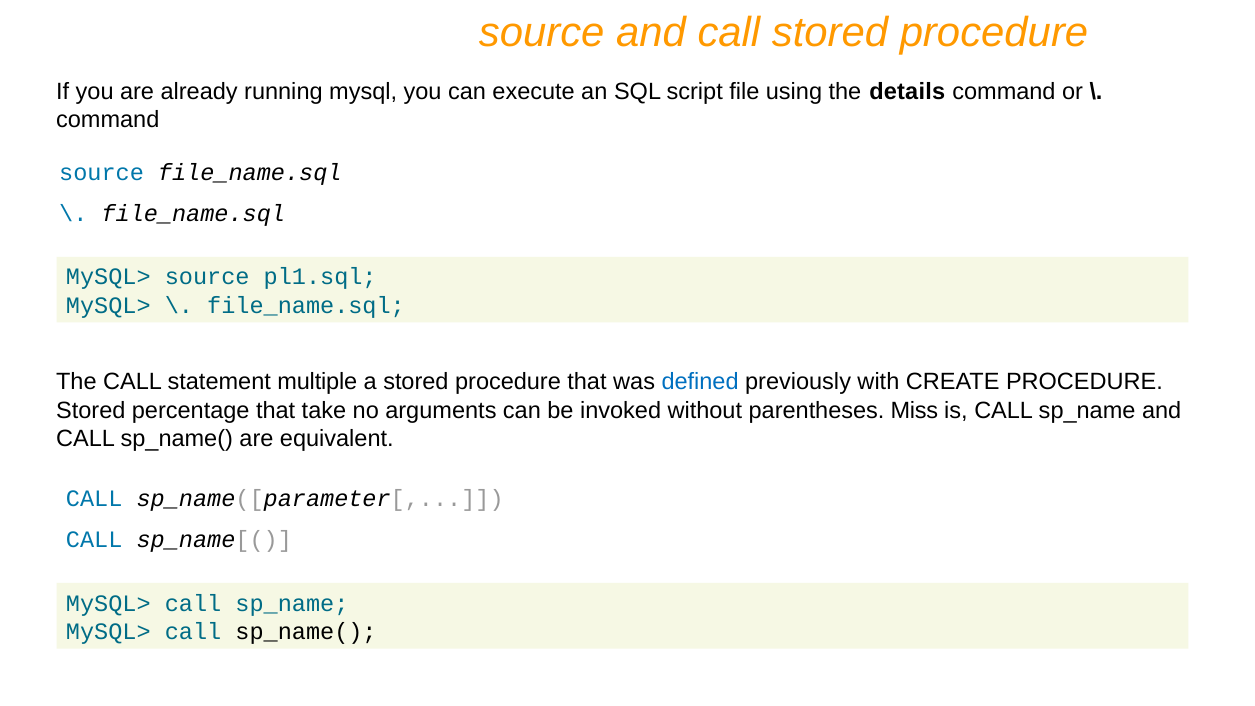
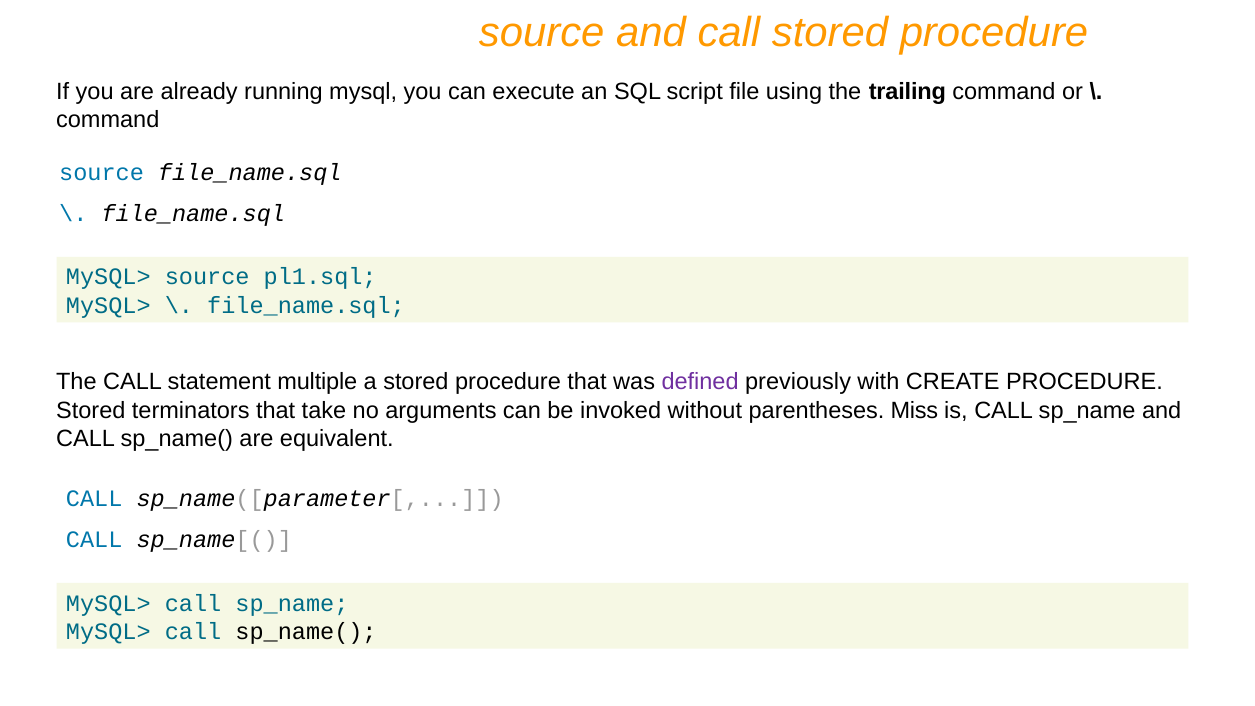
details: details -> trailing (907, 92)
defined colour: blue -> purple (700, 382)
percentage: percentage -> terminators (191, 410)
